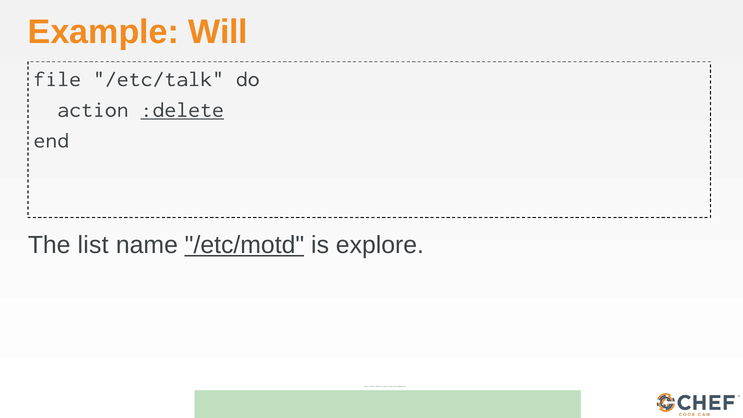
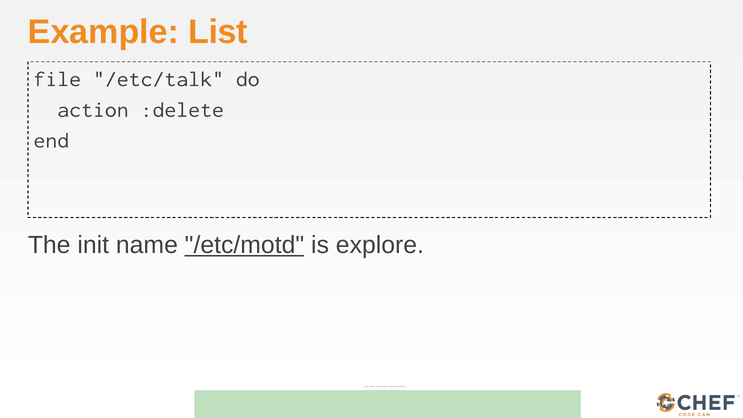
Will: Will -> List (218, 32)
:delete underline: present -> none (182, 110)
list: list -> init (93, 245)
